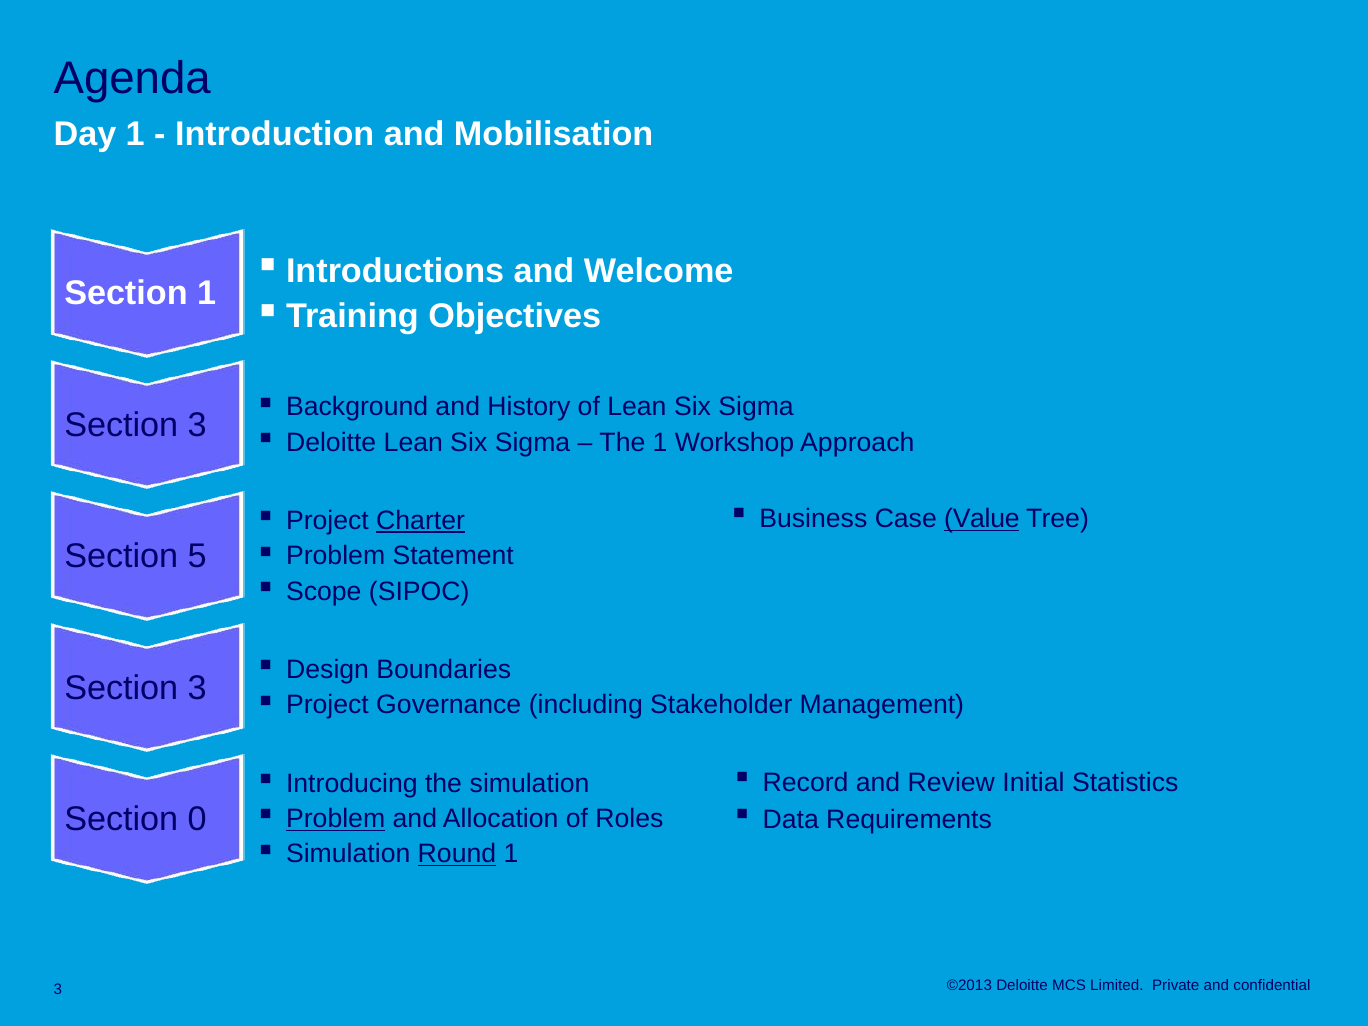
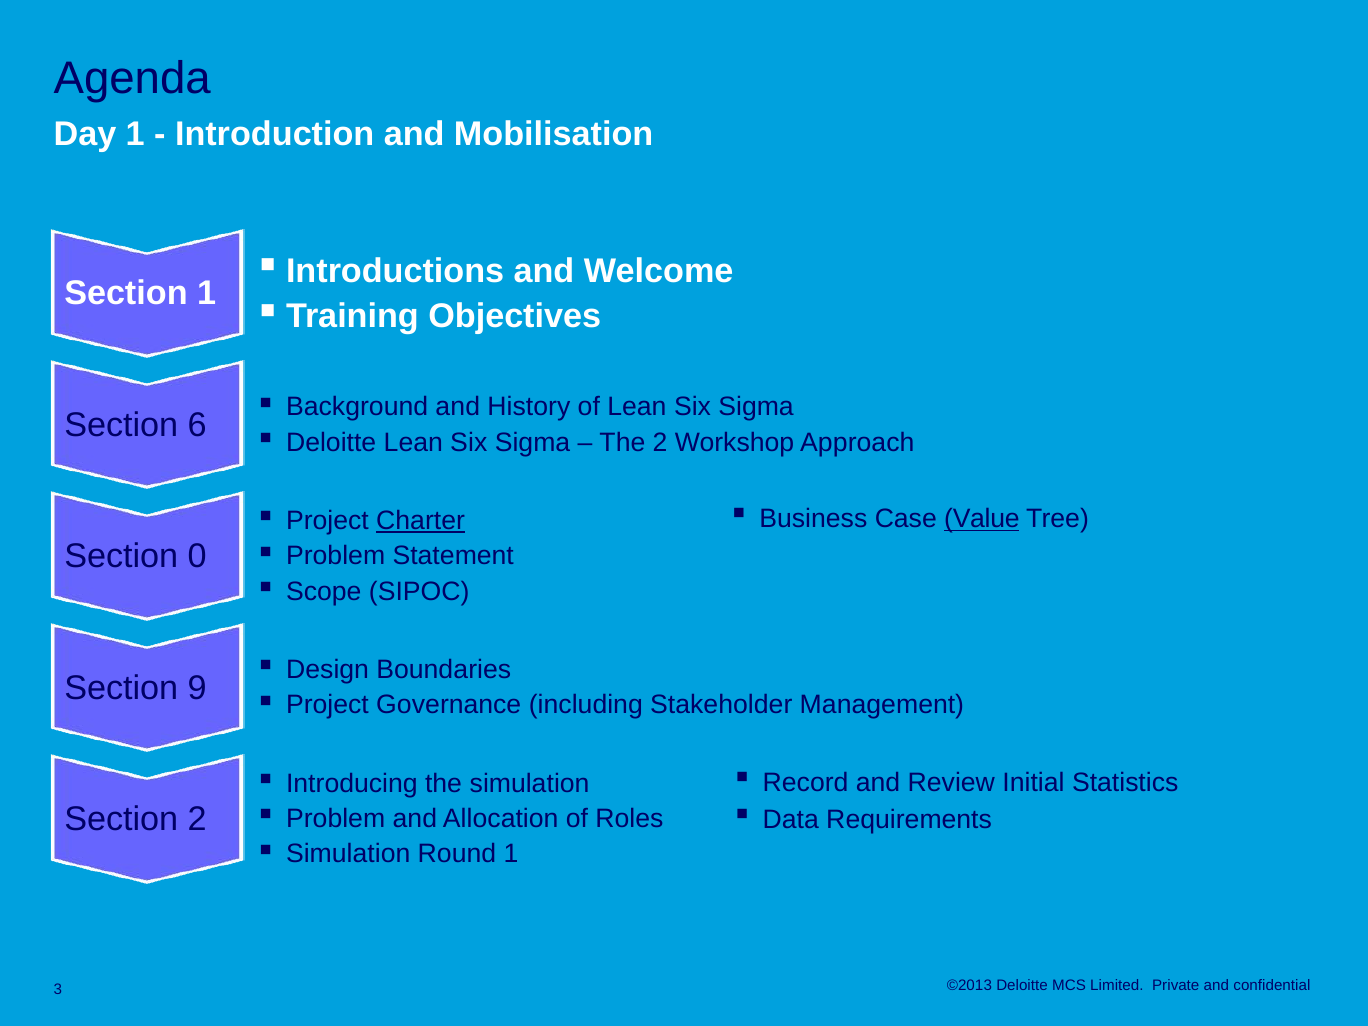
3: 3 -> 6 (197, 425)
The 1: 1 -> 2 (660, 442)
5: 5 -> 0 (197, 557)
3: 3 -> 9 (197, 688)
Section 0: 0 -> 2 (197, 819)
Problem underline: present -> none (336, 819)
Round underline: present -> none (457, 854)
